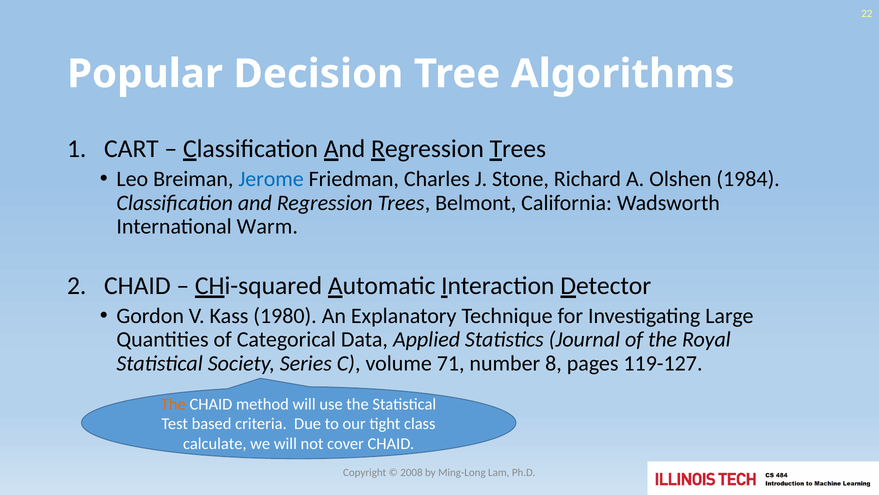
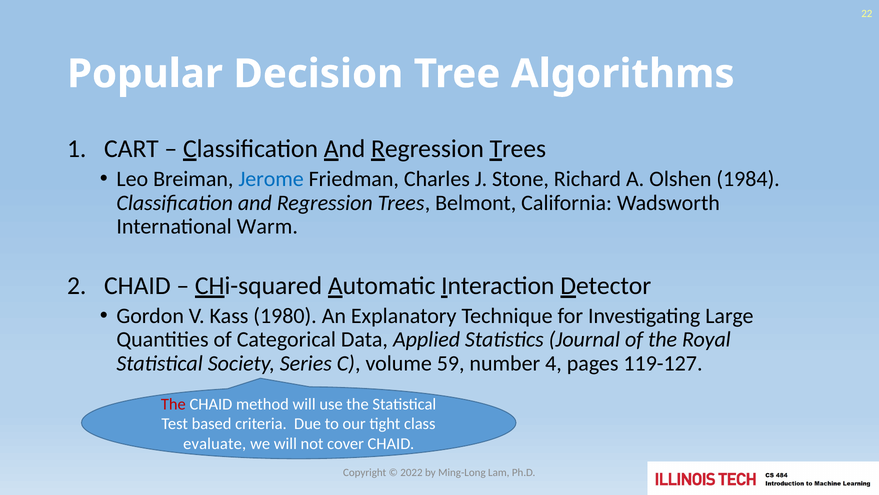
71: 71 -> 59 (451, 363)
8: 8 -> 4 (553, 363)
The colour: orange -> red (173, 404)
calculate: calculate -> evaluate (215, 443)
2008: 2008 -> 2022 (411, 472)
